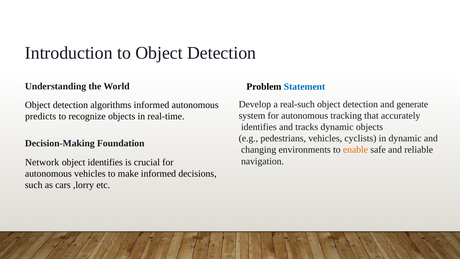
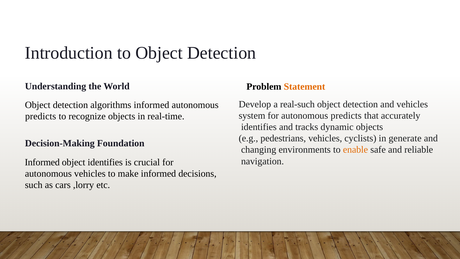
Statement colour: blue -> orange (305, 87)
and generate: generate -> vehicles (412, 104)
for autonomous tracking: tracking -> predicts (346, 116)
in dynamic: dynamic -> generate (405, 138)
Network: Network -> Informed (42, 162)
